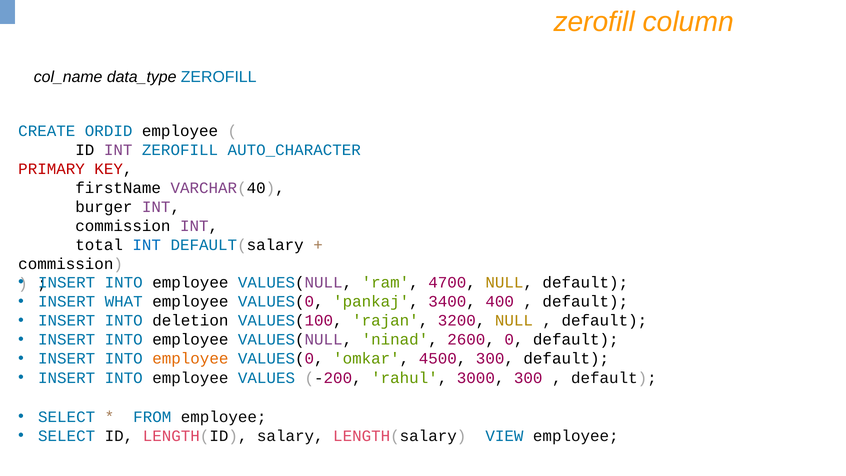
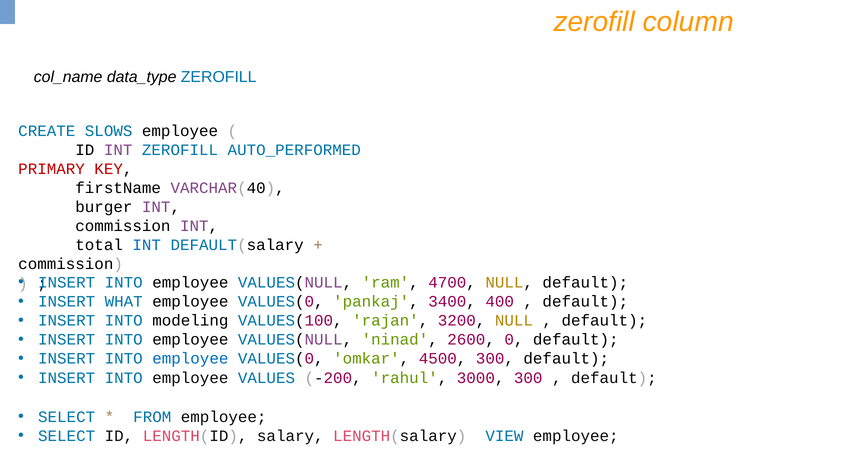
ORDID: ORDID -> SLOWS (109, 131)
AUTO_CHARACTER: AUTO_CHARACTER -> AUTO_PERFORMED (294, 150)
deletion: deletion -> modeling (190, 321)
employee colour: orange -> blue (190, 359)
